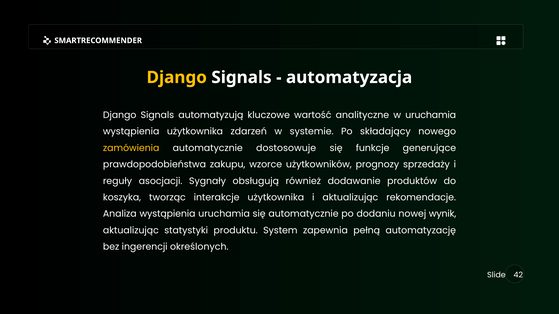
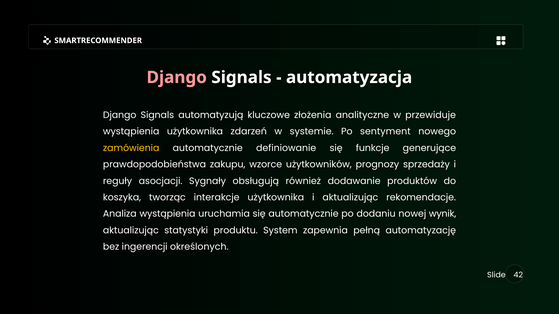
Django colour: yellow -> pink (177, 78)
wartość: wartość -> złożenia (313, 115)
w uruchamia: uruchamia -> przewiduje (431, 115)
składający: składający -> sentyment (385, 132)
dostosowuje: dostosowuje -> definiowanie (286, 148)
